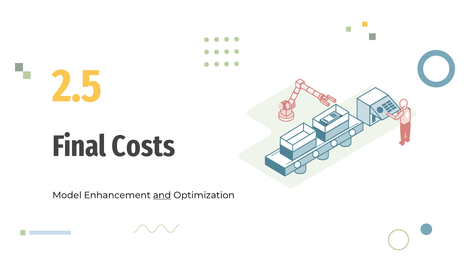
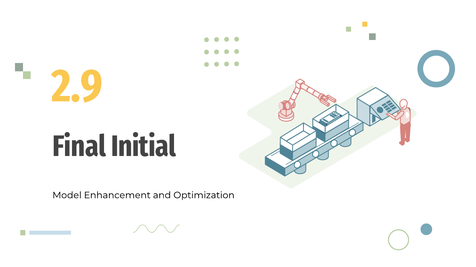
2.5: 2.5 -> 2.9 (77, 87)
Costs: Costs -> Initial (144, 147)
and underline: present -> none (162, 196)
